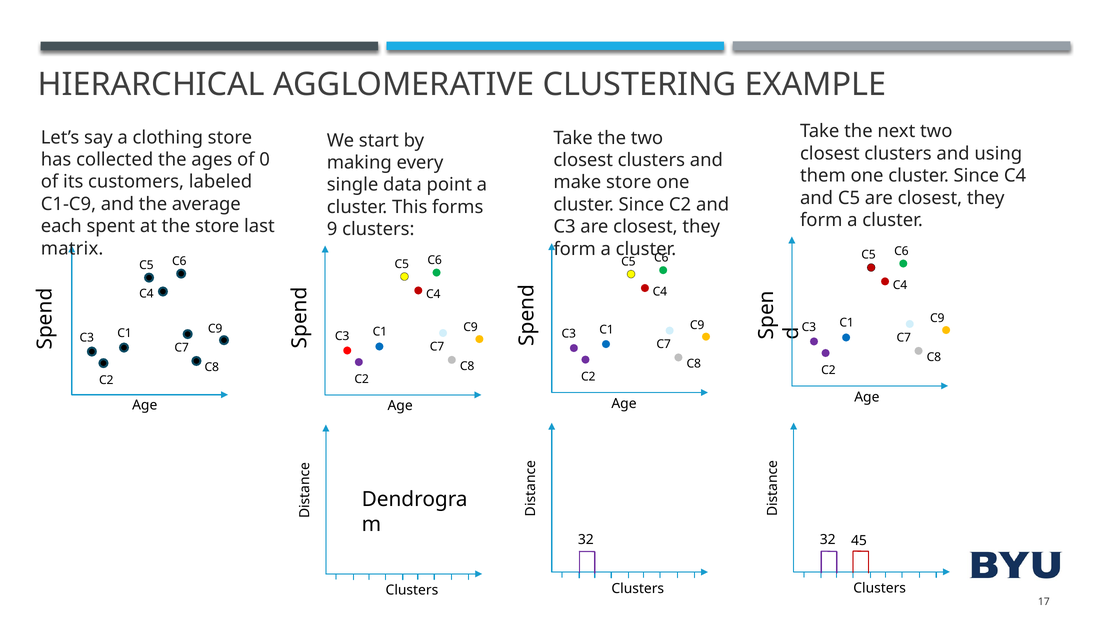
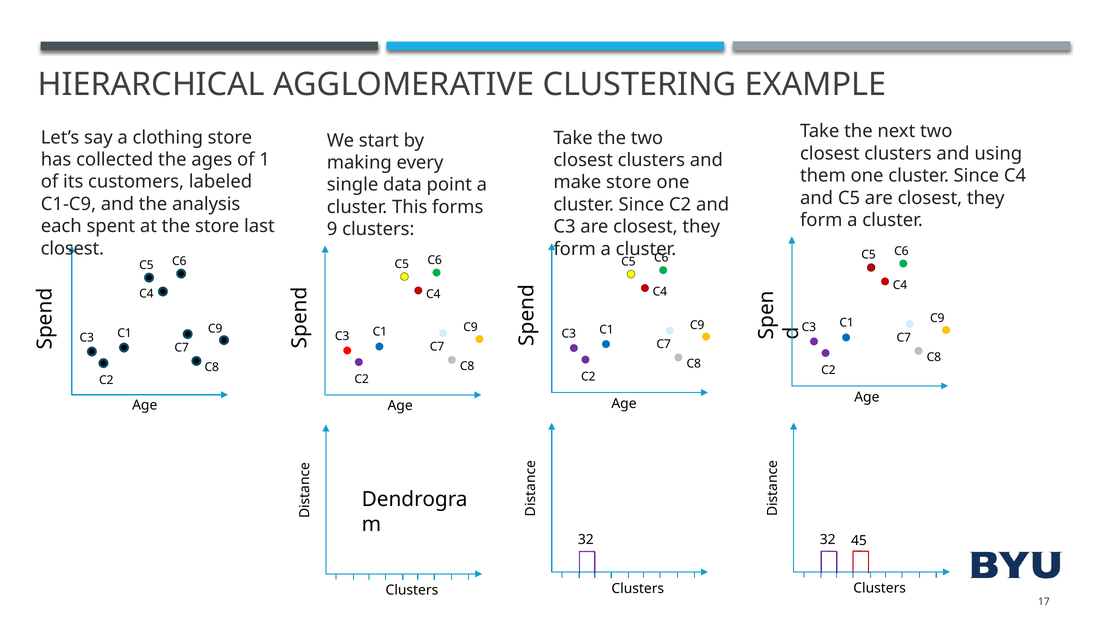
0: 0 -> 1 (265, 160)
average: average -> analysis (206, 204)
matrix: matrix -> closest (72, 248)
